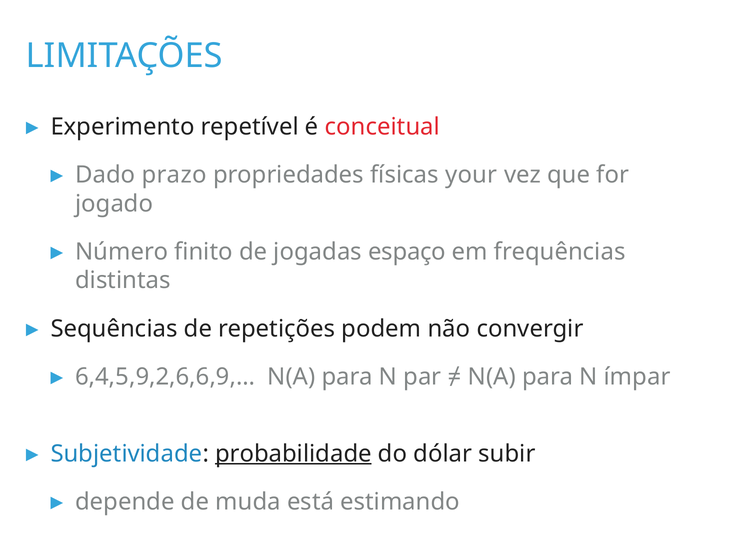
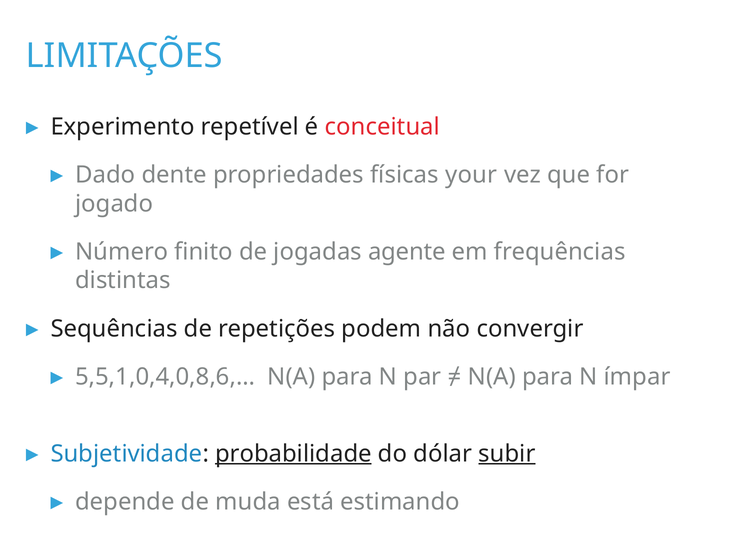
prazo: prazo -> dente (174, 175)
espaço: espaço -> agente (407, 252)
6,4,5,9,2,6,6,9,…: 6,4,5,9,2,6,6,9,… -> 5,5,1,0,4,0,8,6,… (165, 377)
subir underline: none -> present (507, 454)
